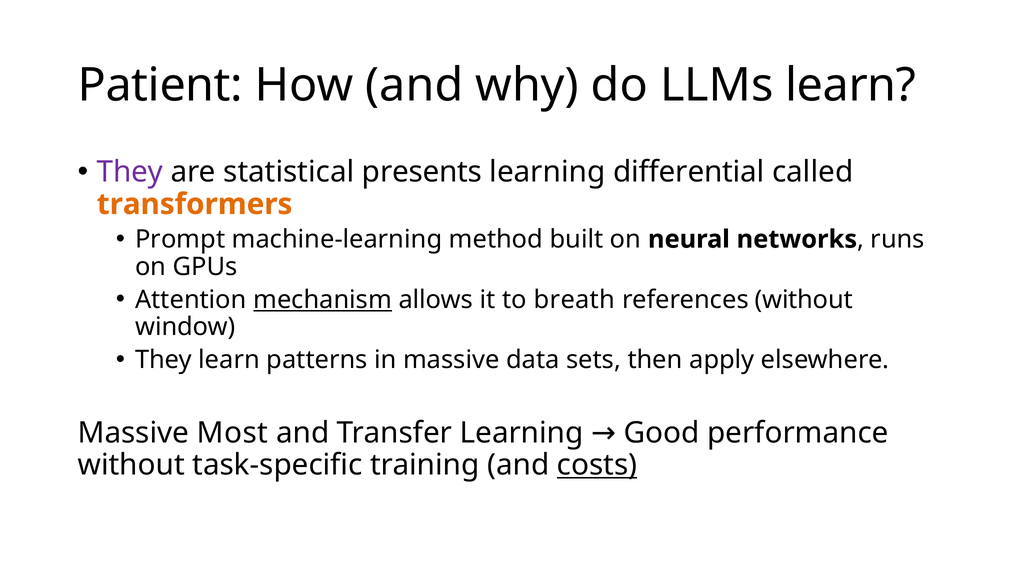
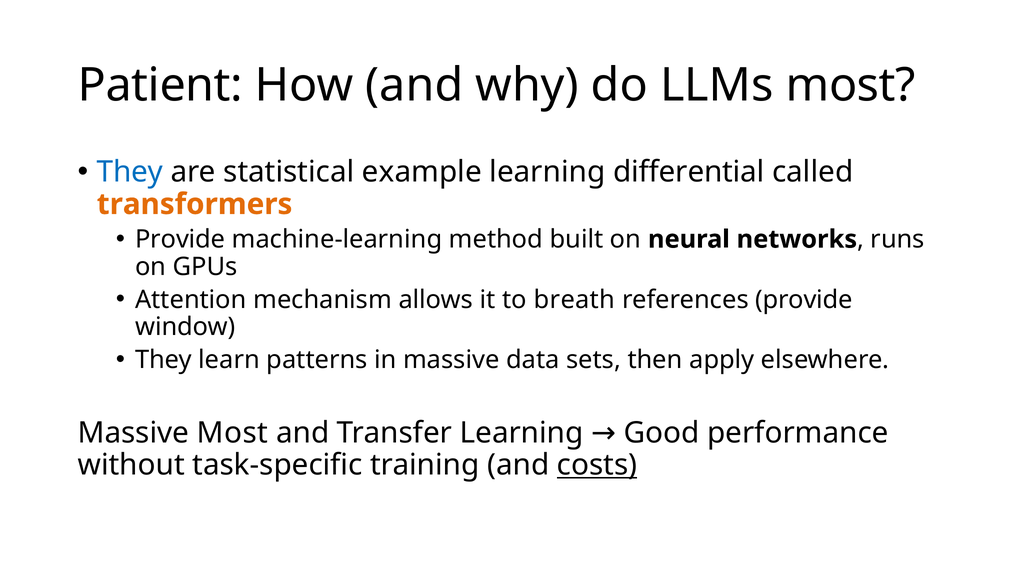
LLMs learn: learn -> most (851, 86)
They colour: purple -> blue (130, 172)
presents: presents -> example (422, 172)
Prompt: Prompt -> Provide (180, 239)
mechanism underline: present -> none (323, 300)
references without: without -> provide (804, 300)
